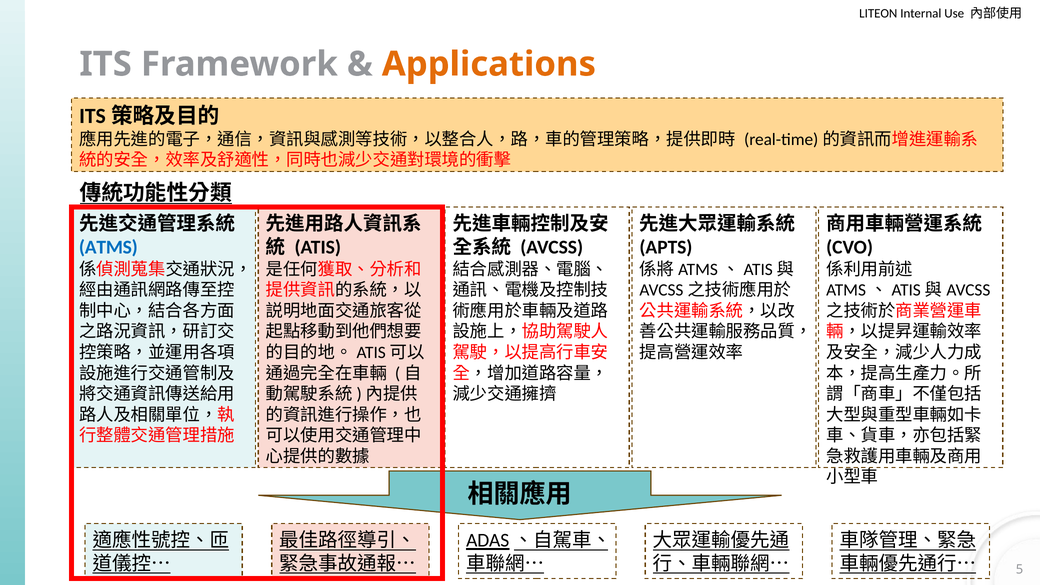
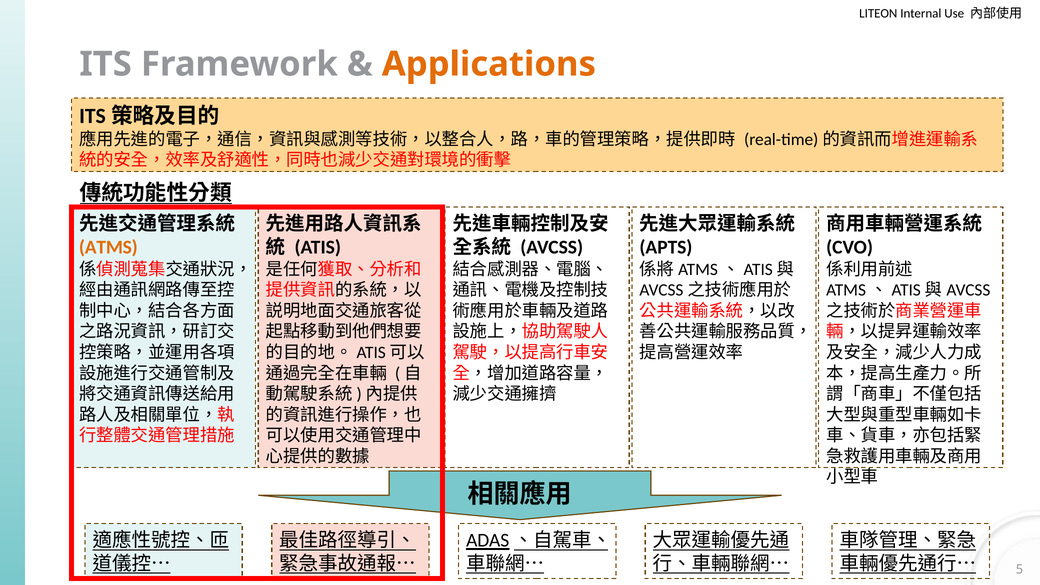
ATMS colour: blue -> orange (108, 247)
